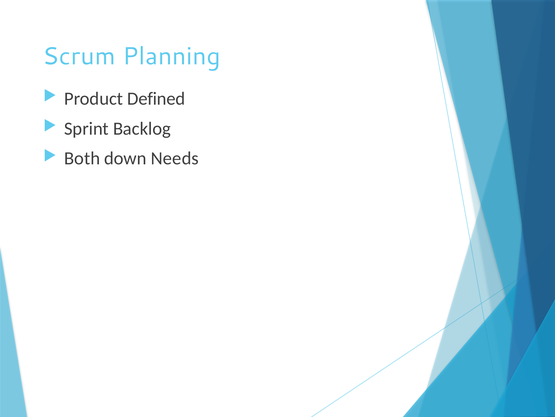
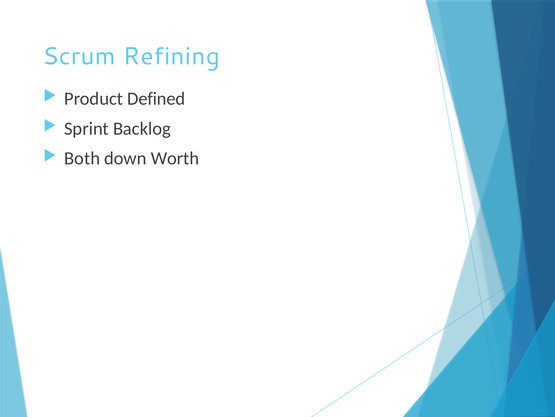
Planning: Planning -> Refining (171, 56)
Needs: Needs -> Worth (175, 158)
